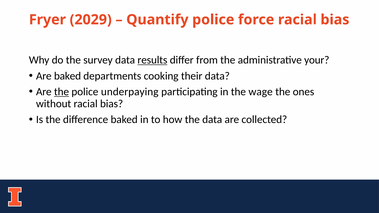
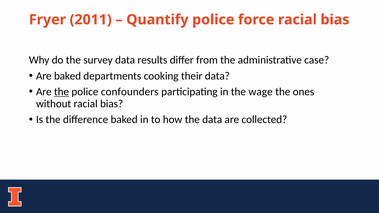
2029: 2029 -> 2011 (91, 20)
results underline: present -> none (152, 60)
your: your -> case (317, 60)
underpaying: underpaying -> confounders (130, 92)
